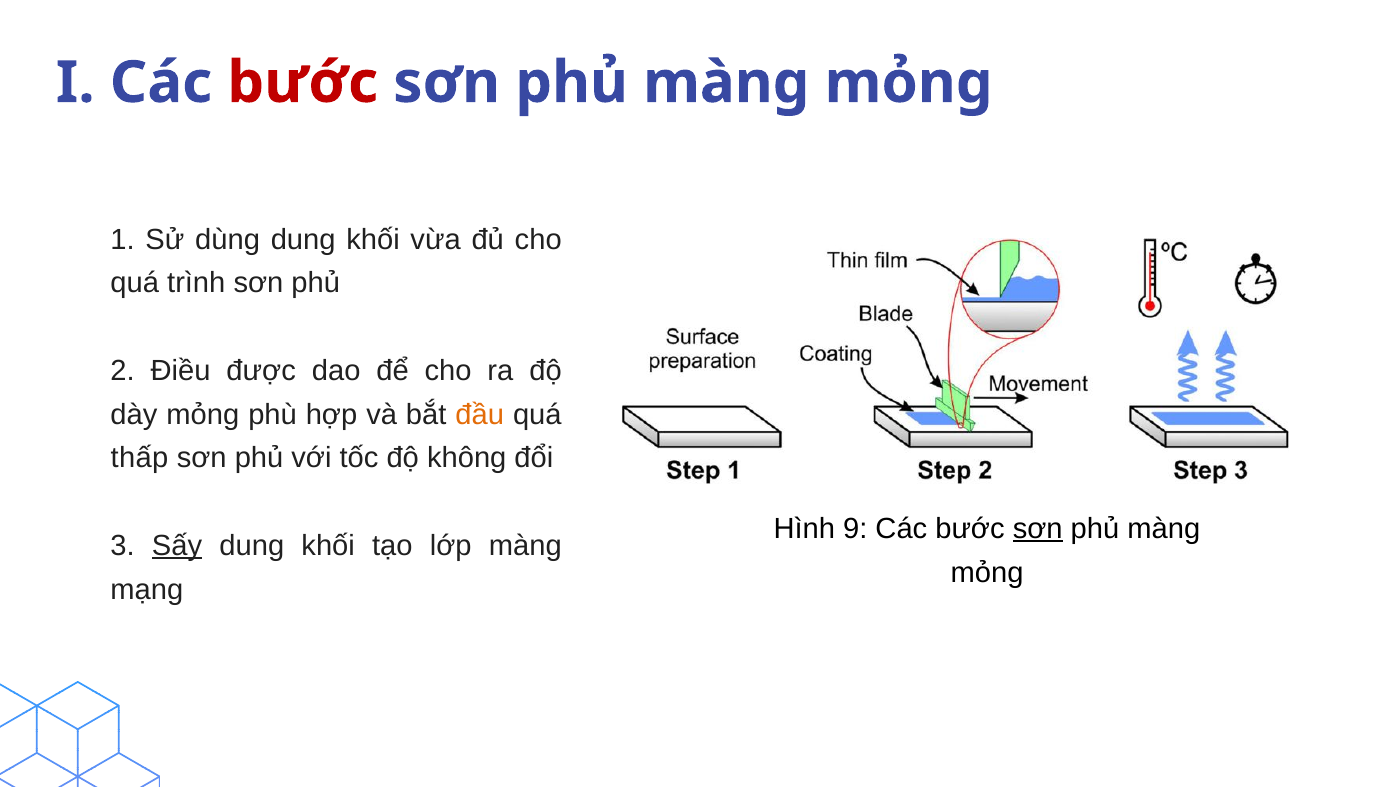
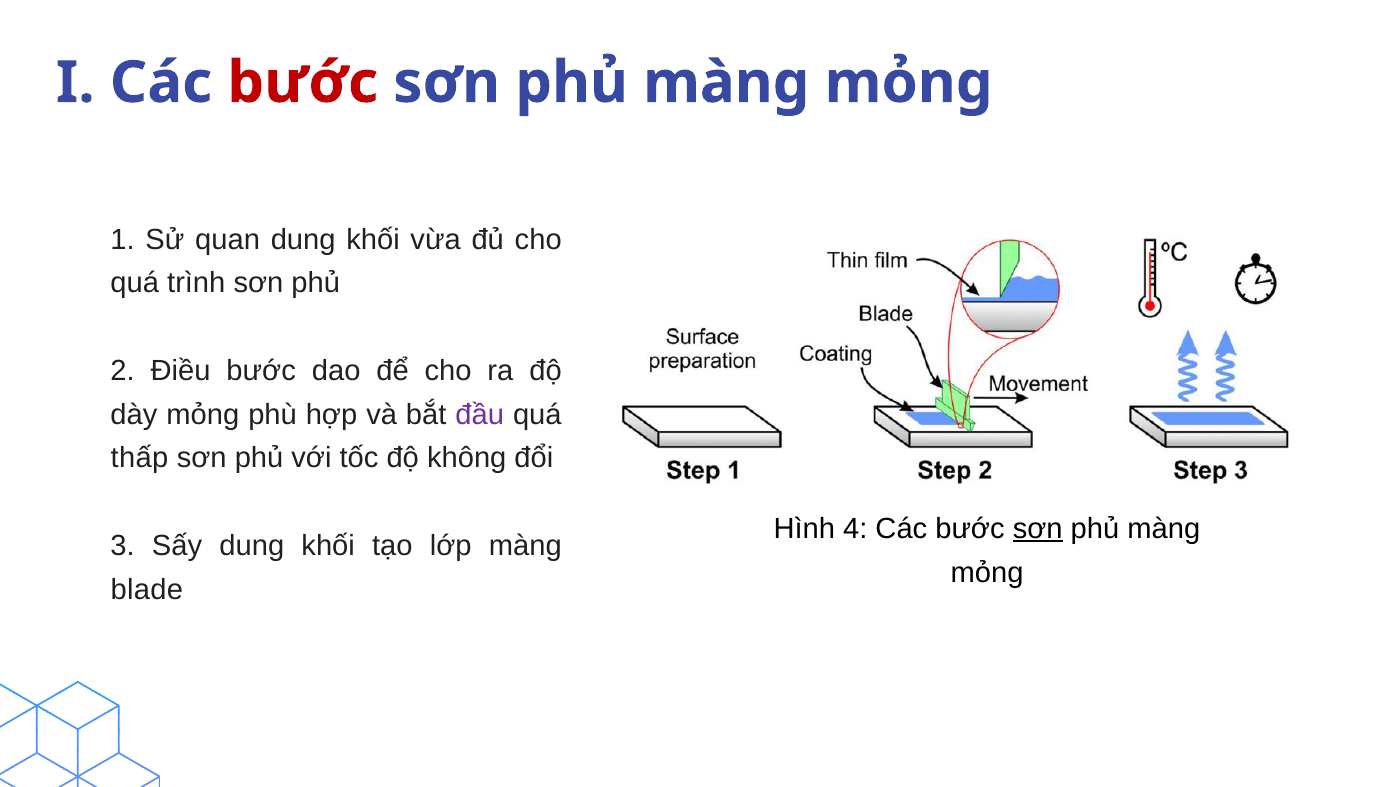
dùng: dùng -> quan (228, 240)
Điều được: được -> bước (261, 371)
đầu colour: orange -> purple (480, 414)
9: 9 -> 4 (855, 529)
Sấy underline: present -> none (177, 546)
mạng: mạng -> blade (147, 589)
